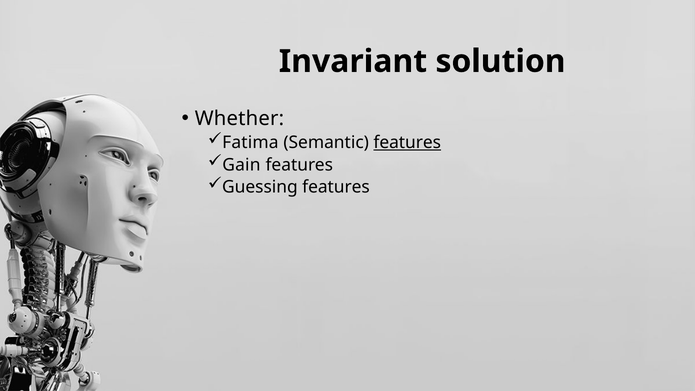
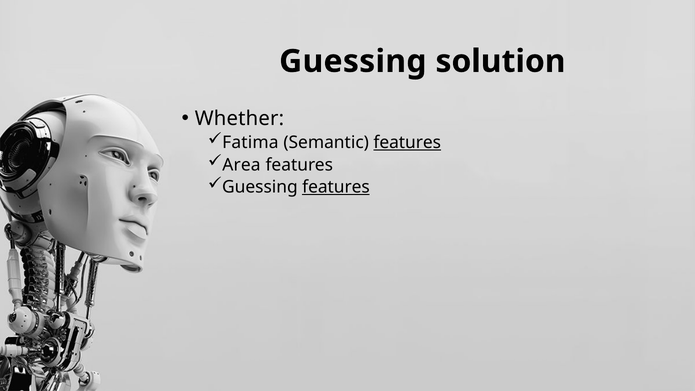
Invariant: Invariant -> Guessing (353, 61)
Gain: Gain -> Area (241, 165)
features underline: none -> present (336, 187)
